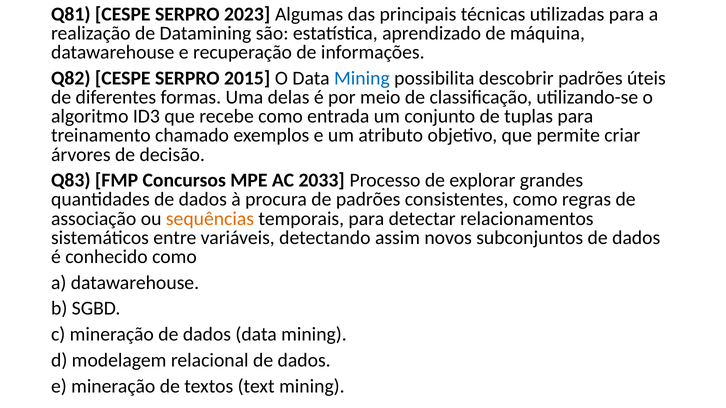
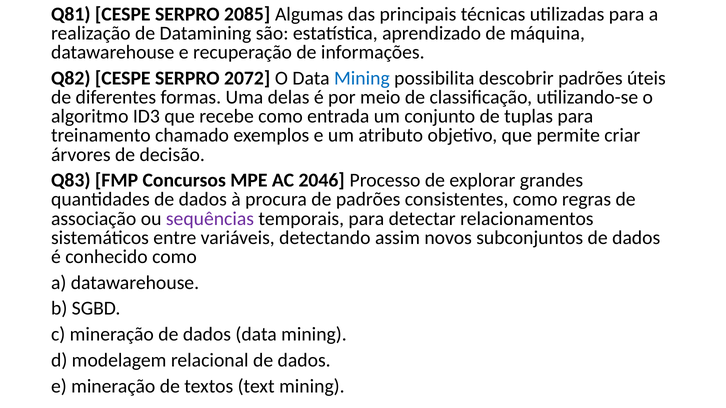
2023: 2023 -> 2085 (247, 14)
2015: 2015 -> 2072 (247, 78)
2033: 2033 -> 2046 (322, 181)
sequências colour: orange -> purple (210, 219)
